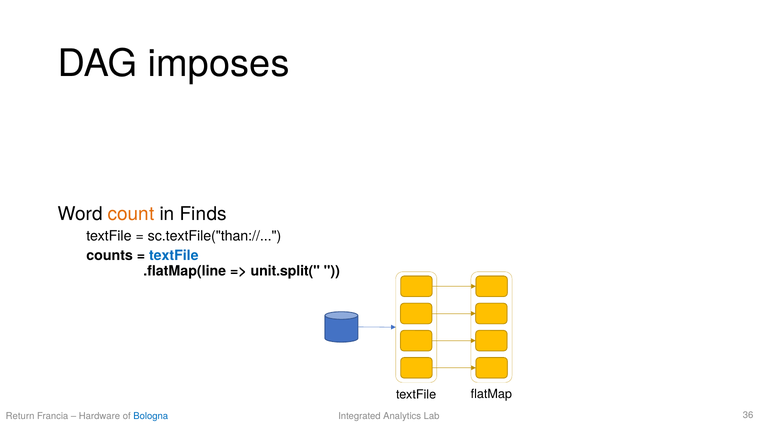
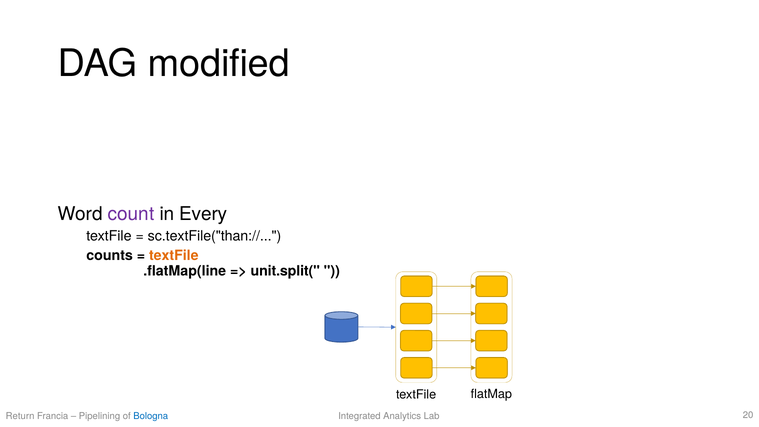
imposes: imposes -> modified (219, 64)
count colour: orange -> purple (131, 214)
Finds: Finds -> Every (203, 214)
textFile colour: blue -> orange (174, 255)
Hardware: Hardware -> Pipelining (99, 416)
36: 36 -> 20 (748, 415)
